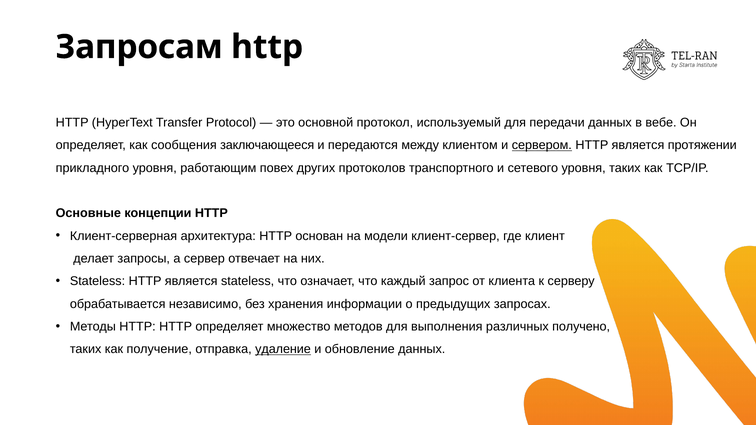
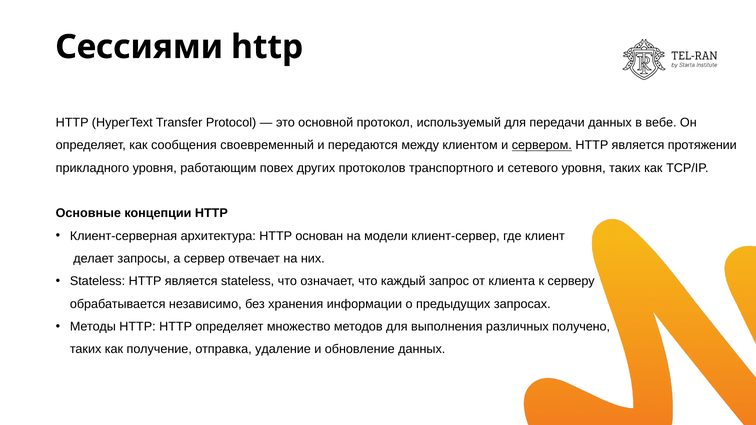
Запросам: Запросам -> Сессиями (139, 47)
заключающееся: заключающееся -> своевременный (267, 145)
удаление underline: present -> none (283, 350)
